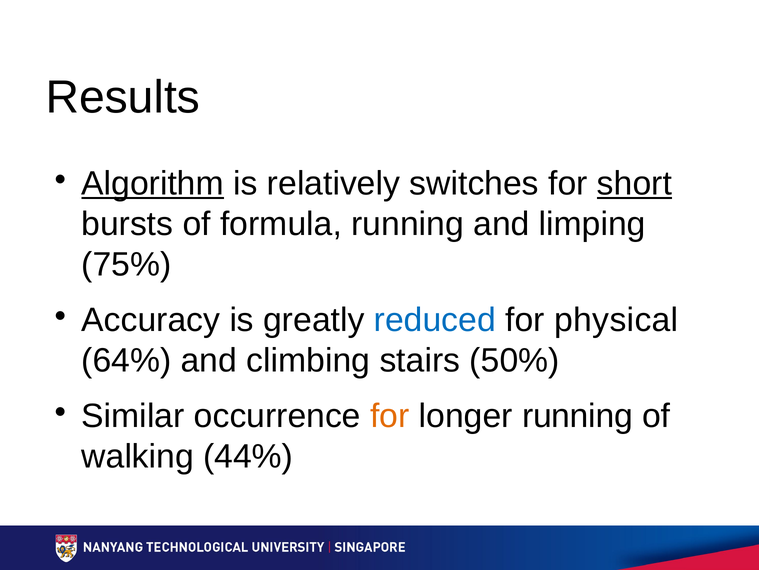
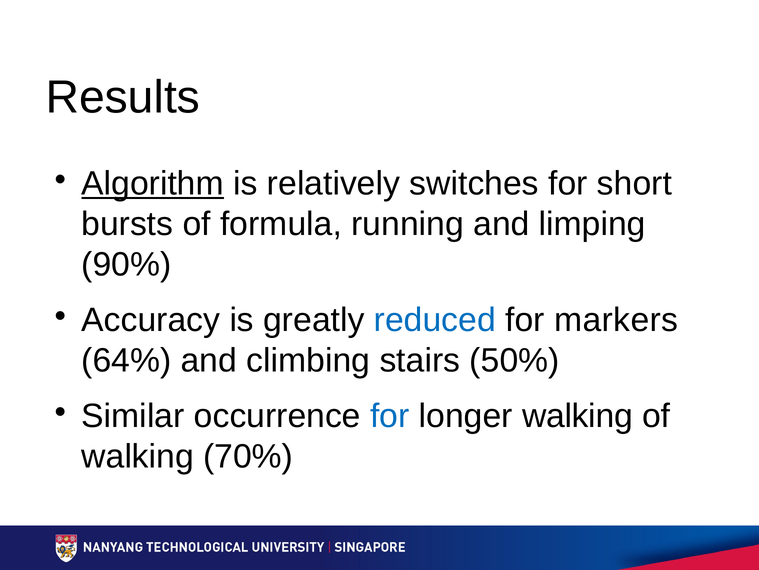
short underline: present -> none (634, 183)
75%: 75% -> 90% (126, 264)
physical: physical -> markers (616, 320)
for colour: orange -> blue (390, 416)
longer running: running -> walking (577, 416)
44%: 44% -> 70% (248, 456)
